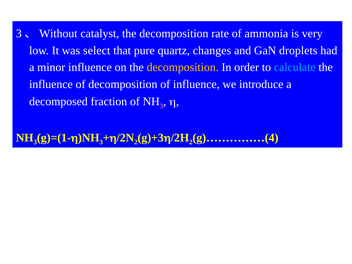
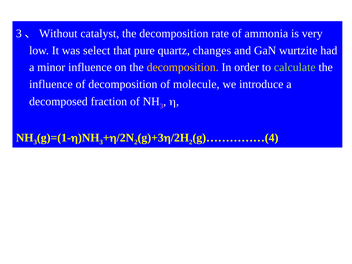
droplets: droplets -> wurtzite (298, 50)
calculate colour: light blue -> light green (295, 67)
of influence: influence -> molecule (196, 84)
